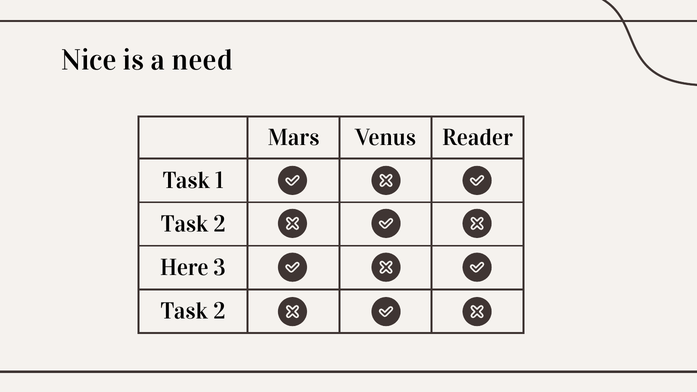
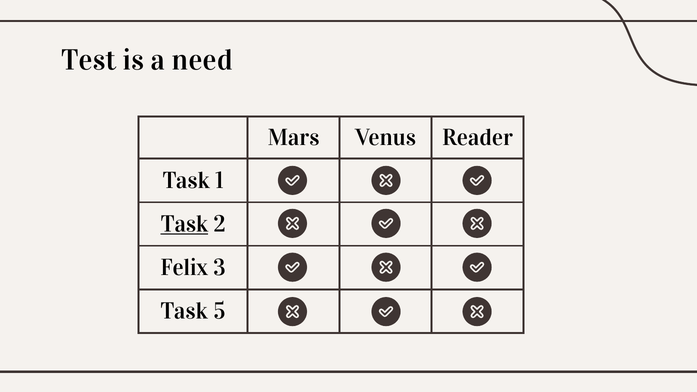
Nice: Nice -> Test (89, 60)
Task underline: none -> present (184, 224)
Here: Here -> Felix (184, 268)
2: 2 -> 5 (219, 311)
